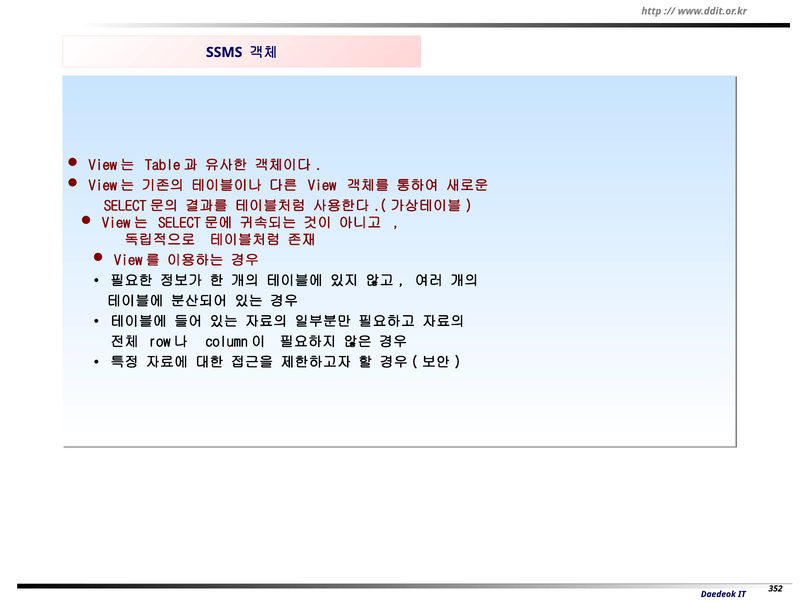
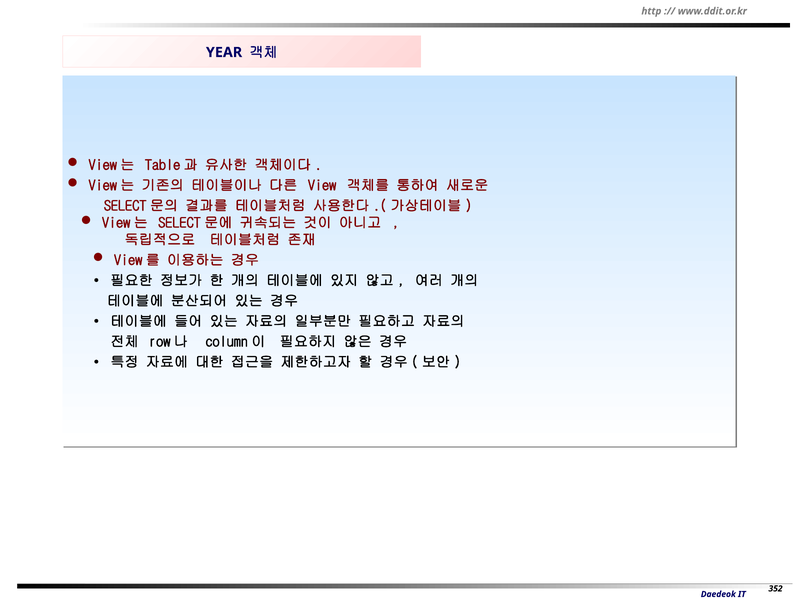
SSMS: SSMS -> YEAR (224, 52)
